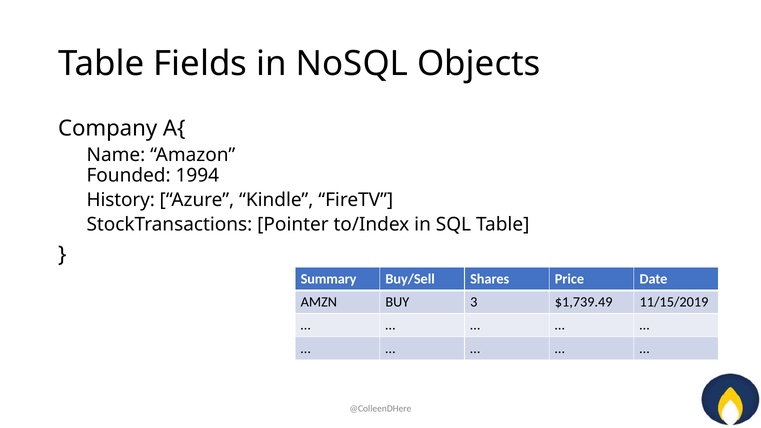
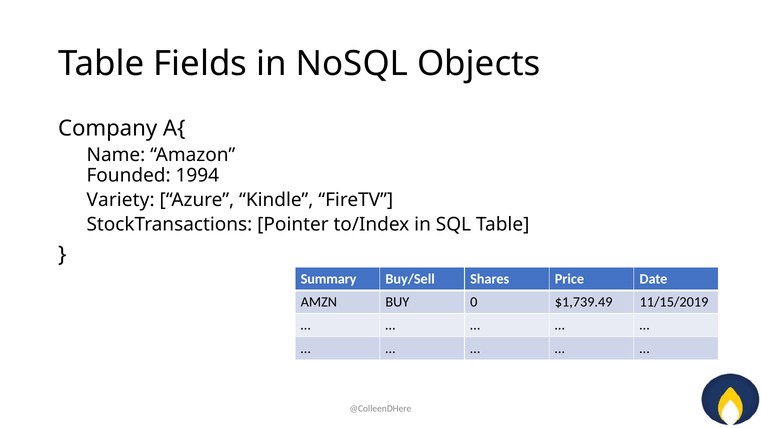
History: History -> Variety (121, 200)
3: 3 -> 0 (474, 302)
